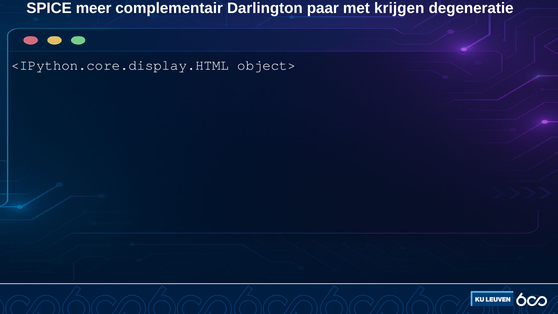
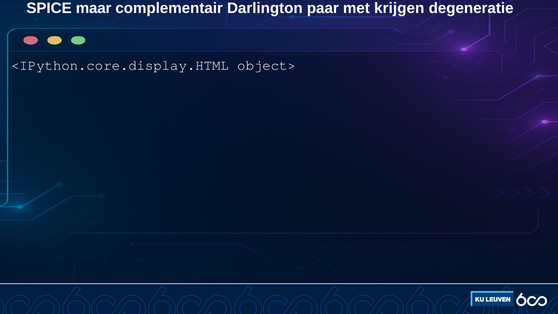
meer: meer -> maar (94, 8)
